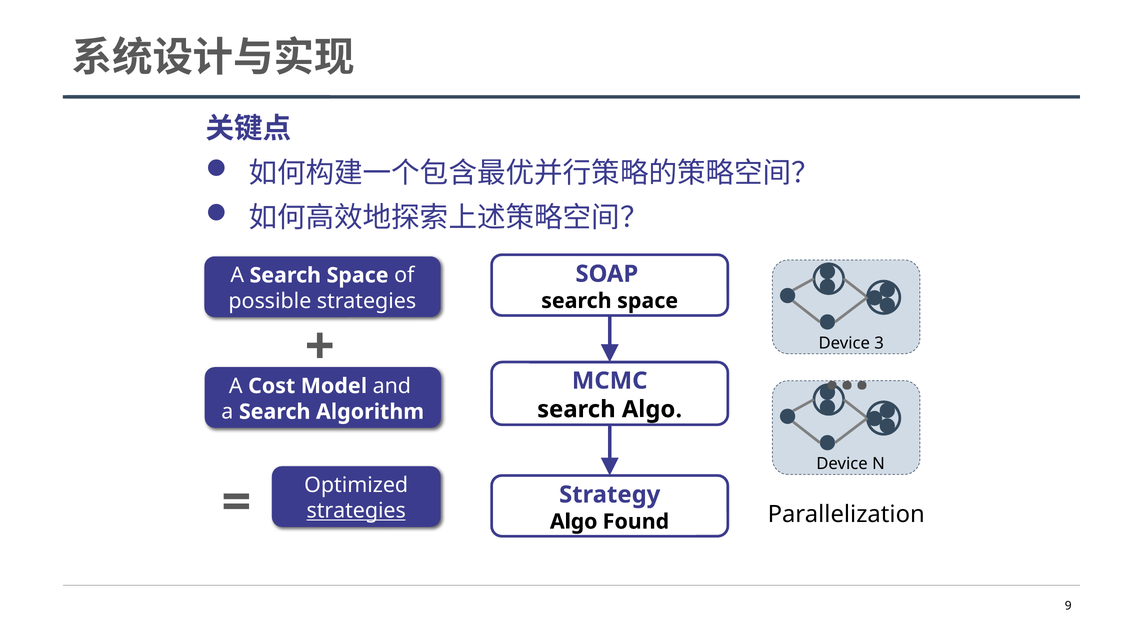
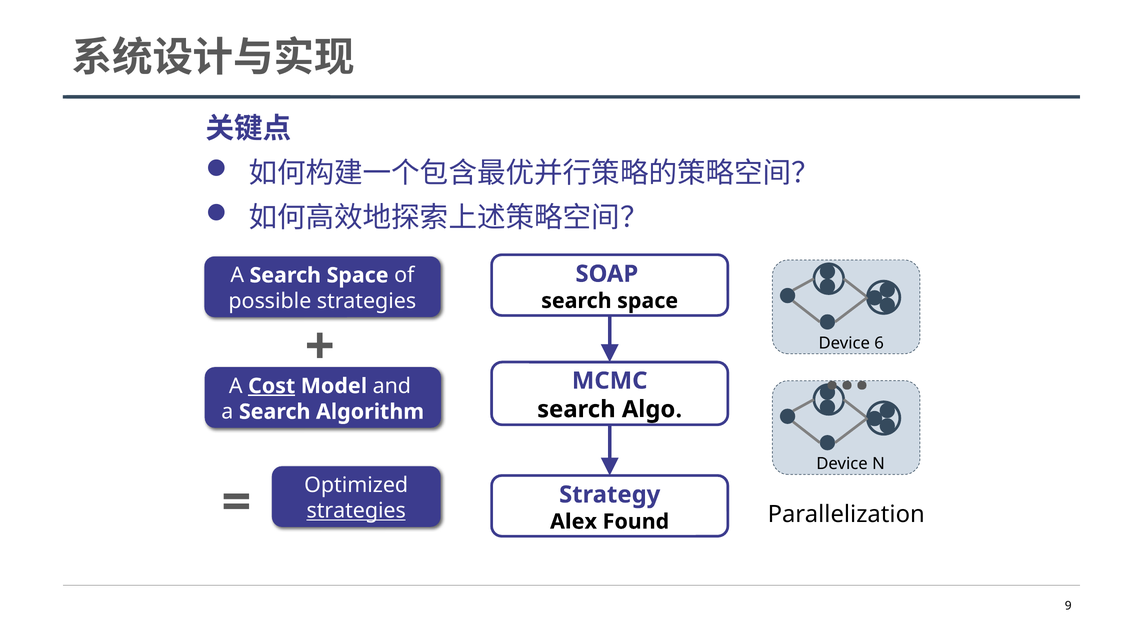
3: 3 -> 6 (879, 343)
Cost underline: none -> present (272, 386)
Algo: Algo -> Alex (574, 522)
